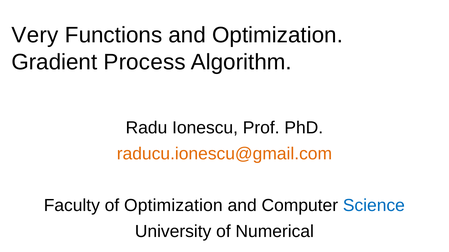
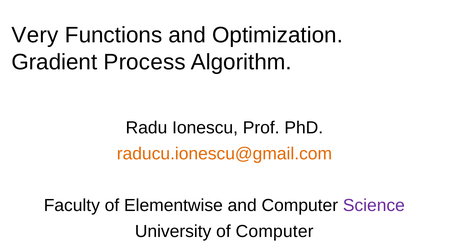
of Optimization: Optimization -> Elementwise (173, 206)
Science colour: blue -> purple (374, 206)
of Numerical: Numerical -> Computer (275, 232)
